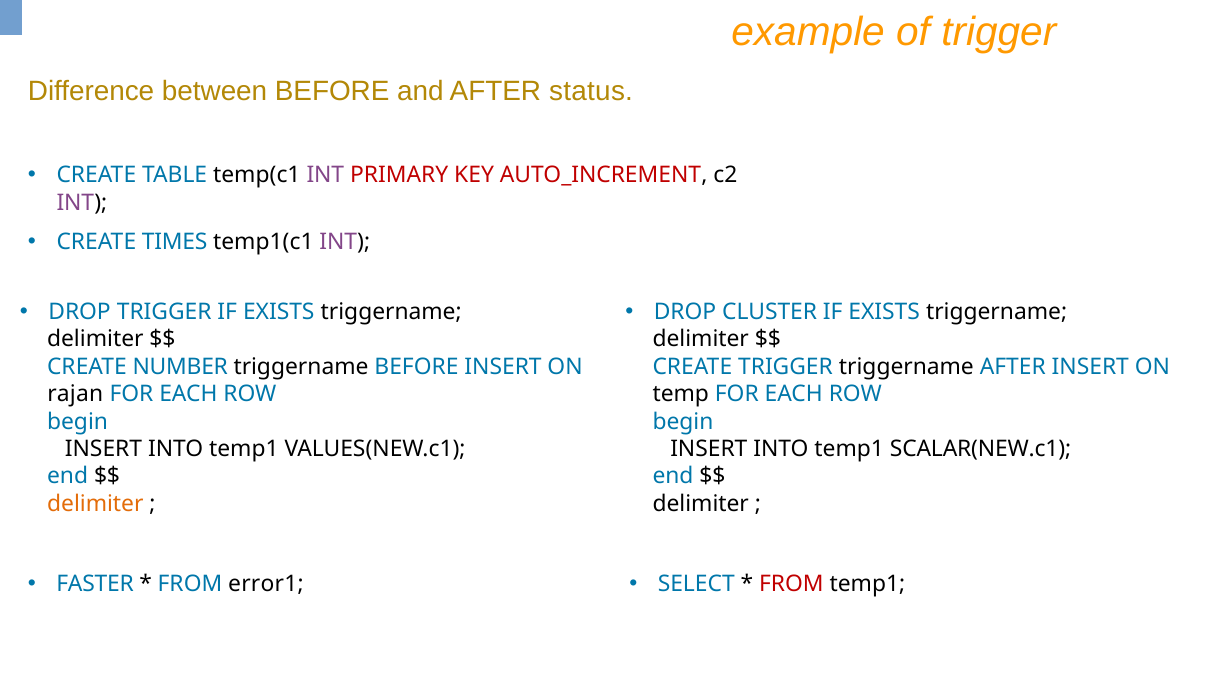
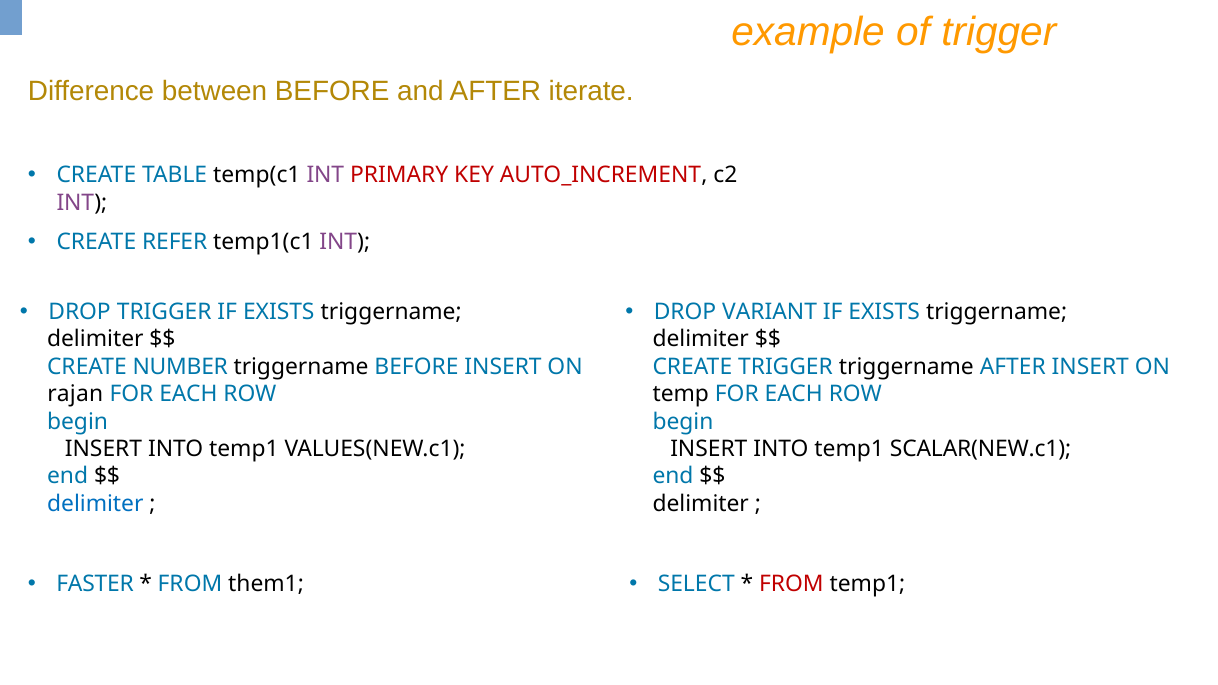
status: status -> iterate (591, 91)
TIMES: TIMES -> REFER (175, 242)
CLUSTER: CLUSTER -> VARIANT (770, 312)
delimiter colour: orange -> blue (95, 504)
error1: error1 -> them1 (266, 584)
